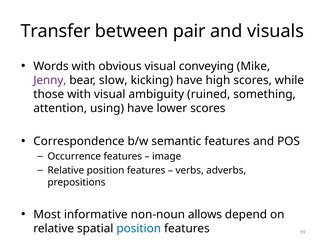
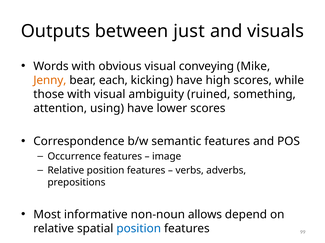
Transfer: Transfer -> Outputs (55, 31)
pair: pair -> just (189, 31)
Jenny colour: purple -> orange (50, 80)
slow: slow -> each (113, 80)
